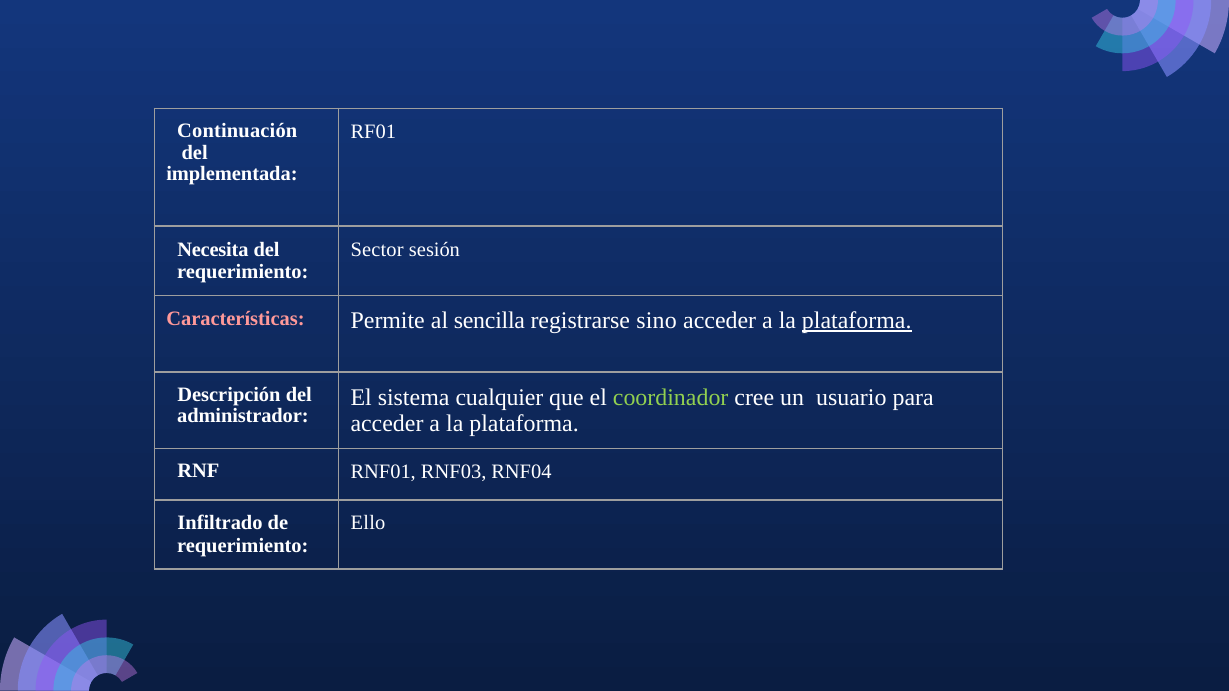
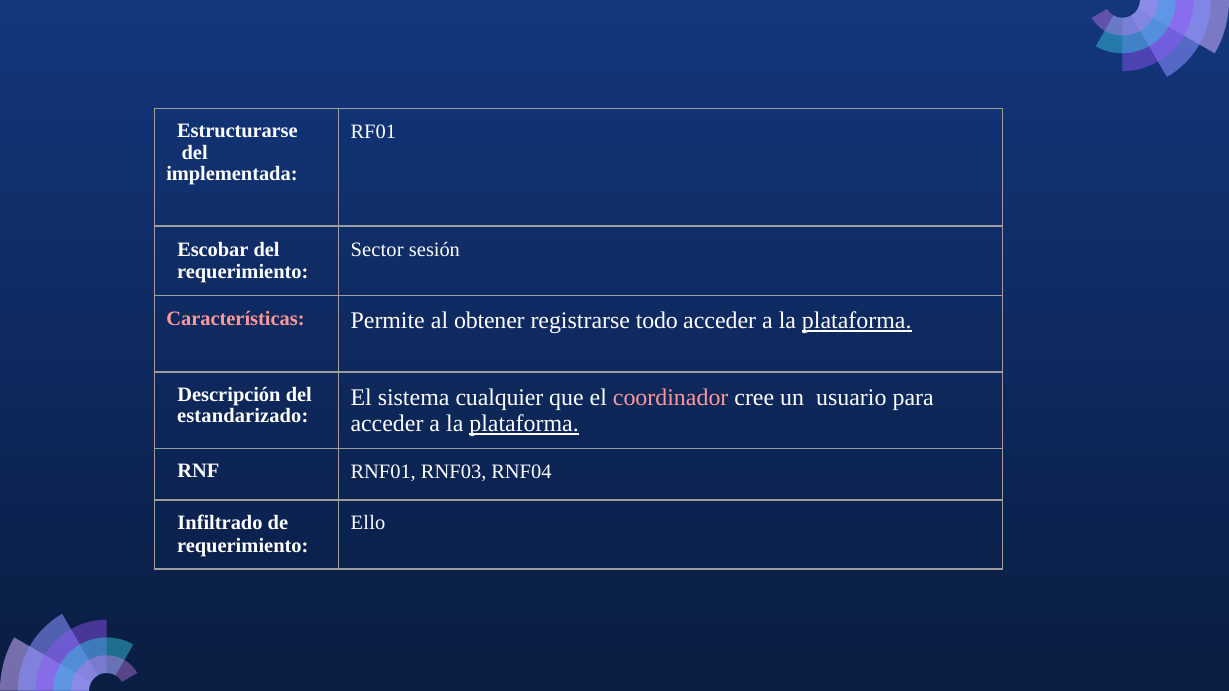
Continuación: Continuación -> Estructurarse (237, 131)
Necesita: Necesita -> Escobar (213, 250)
sencilla: sencilla -> obtener (489, 321)
sino: sino -> todo (657, 321)
coordinador colour: light green -> pink (671, 397)
administrador: administrador -> estandarizado (243, 416)
plataforma underline: none -> present (524, 424)
